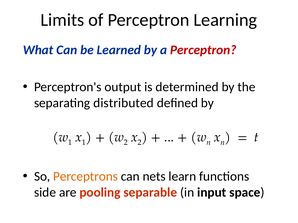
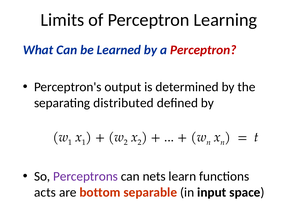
Perceptrons colour: orange -> purple (86, 177)
side: side -> acts (45, 193)
pooling: pooling -> bottom (100, 193)
